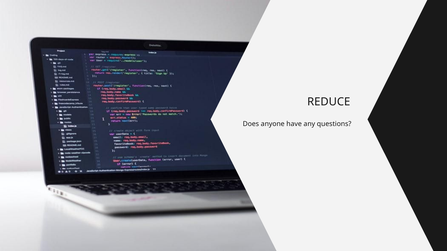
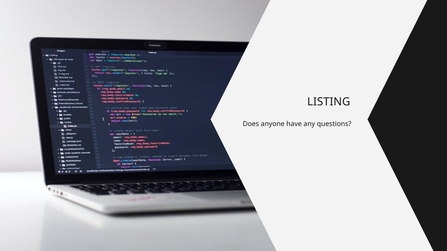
REDUCE: REDUCE -> LISTING (329, 102)
